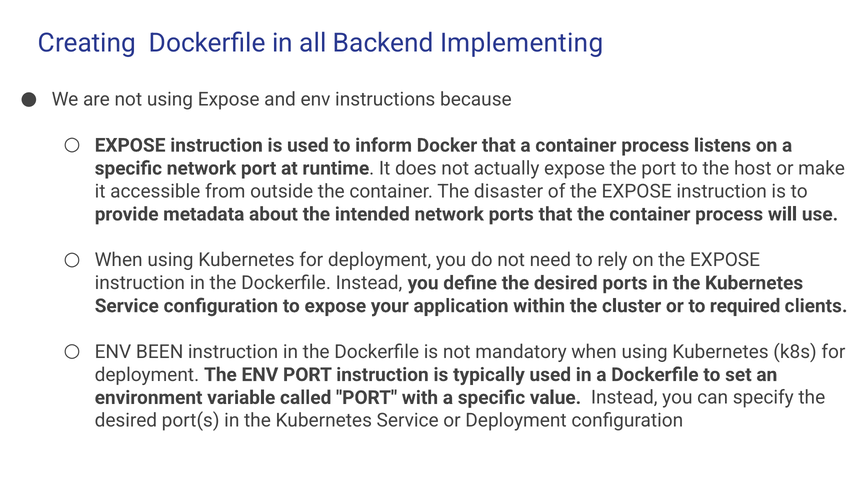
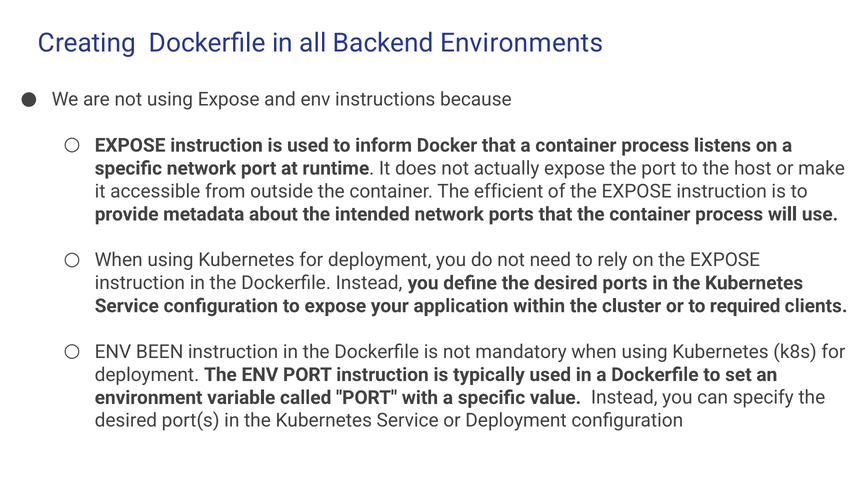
Implementing: Implementing -> Environments (522, 43)
disaster: disaster -> efficient (509, 191)
